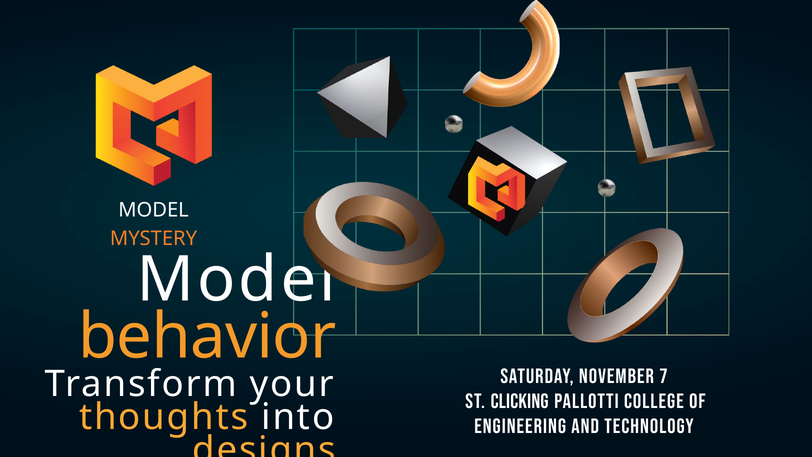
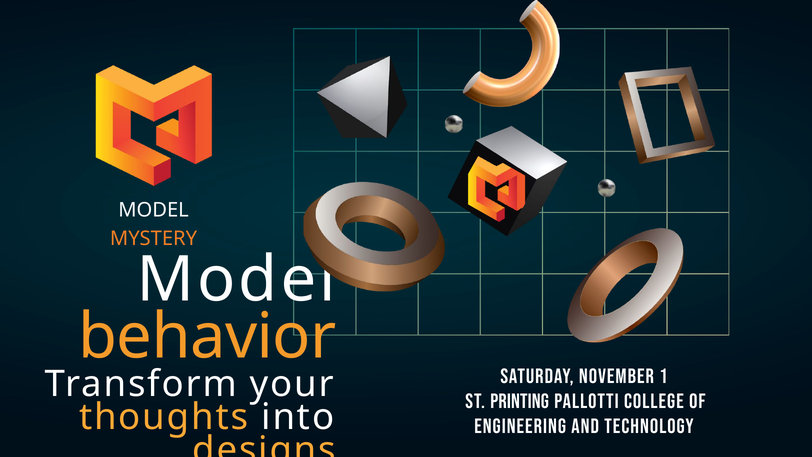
7: 7 -> 1 (663, 376)
Clicking: Clicking -> Printing (520, 401)
